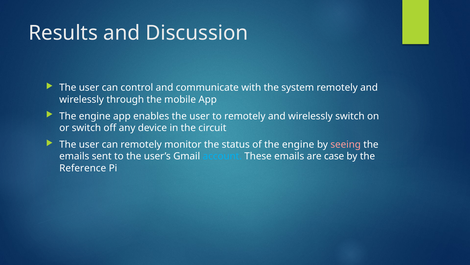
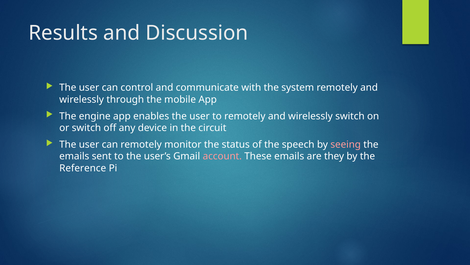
of the engine: engine -> speech (298, 144)
account colour: light blue -> pink (222, 156)
case: case -> they (334, 156)
